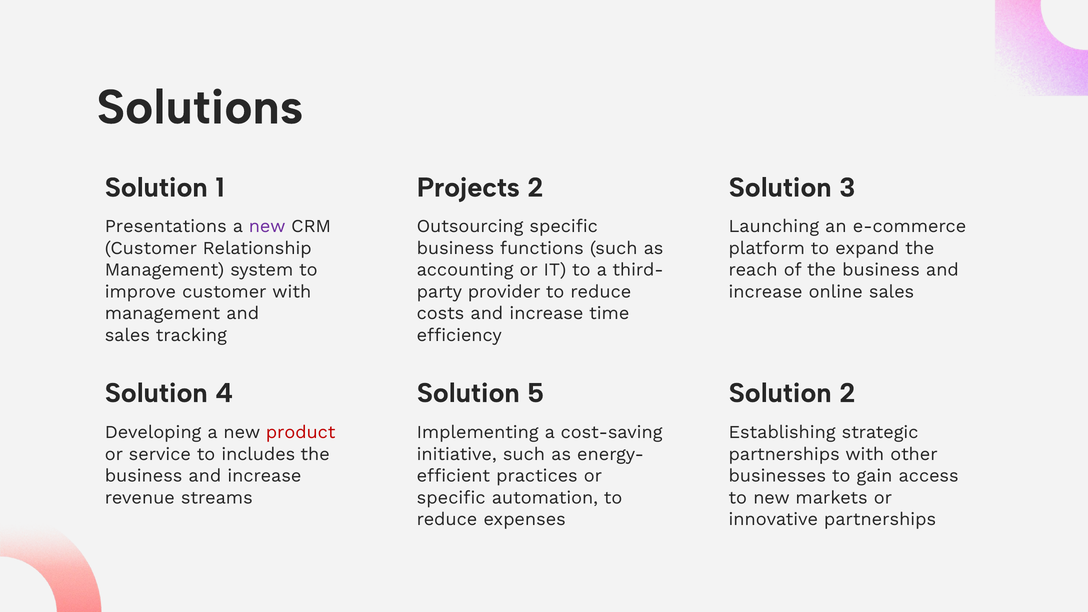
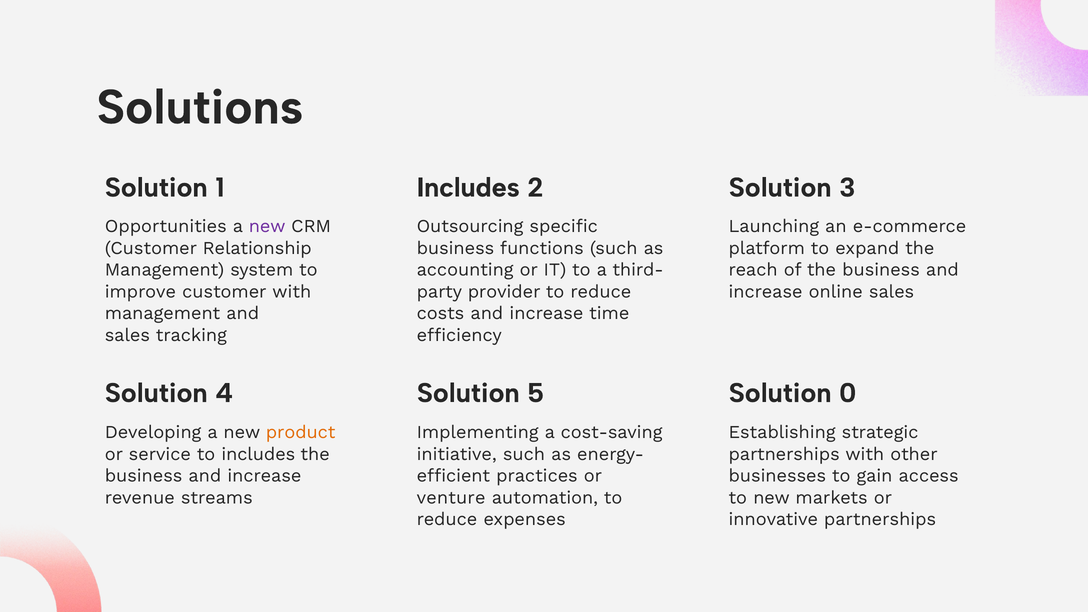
1 Projects: Projects -> Includes (468, 188)
Presentations: Presentations -> Opportunities (166, 226)
Solution 2: 2 -> 0 (848, 393)
product colour: red -> orange (301, 432)
specific: specific -> venture (451, 498)
